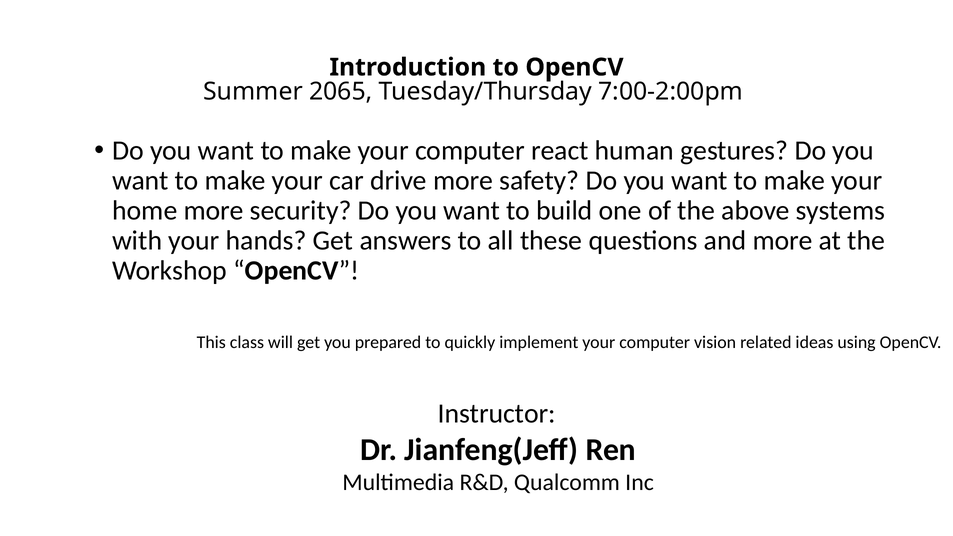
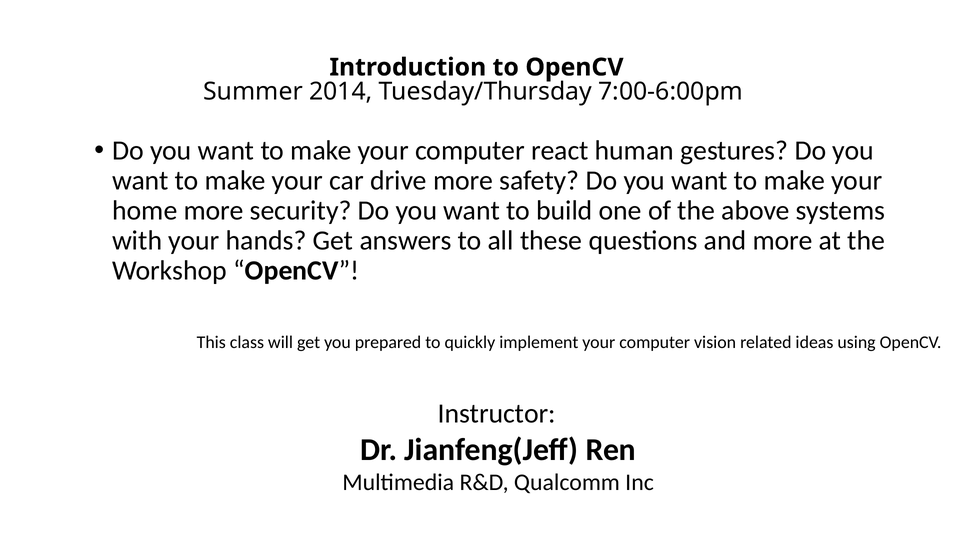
2065: 2065 -> 2014 (341, 91)
7:00-2:00pm: 7:00-2:00pm -> 7:00-6:00pm (671, 91)
